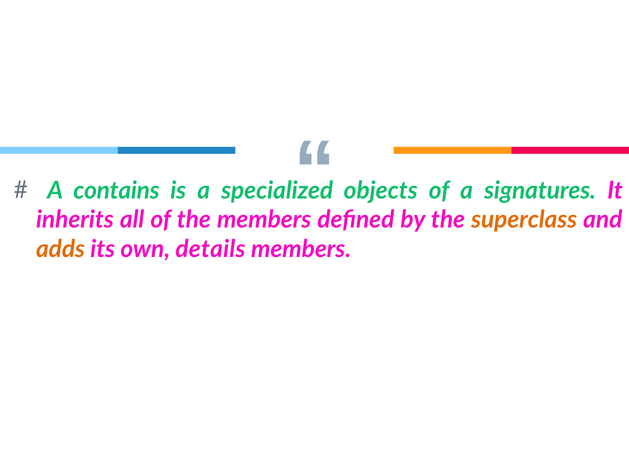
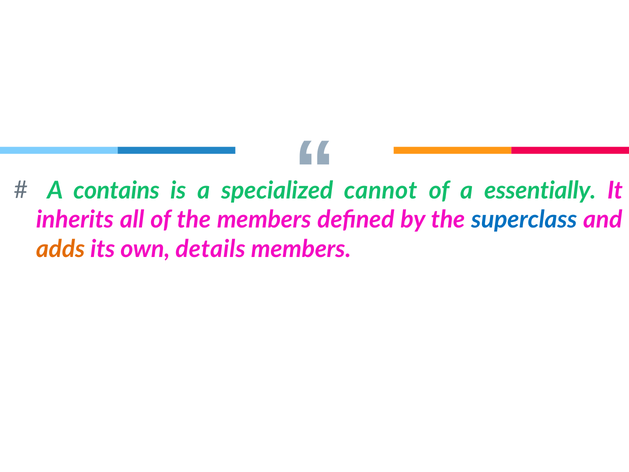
objects: objects -> cannot (381, 190)
signatures: signatures -> essentially (540, 190)
superclass colour: orange -> blue (524, 220)
